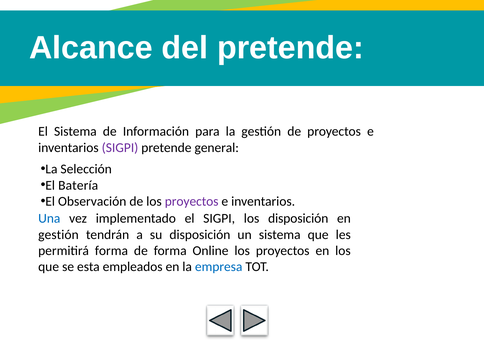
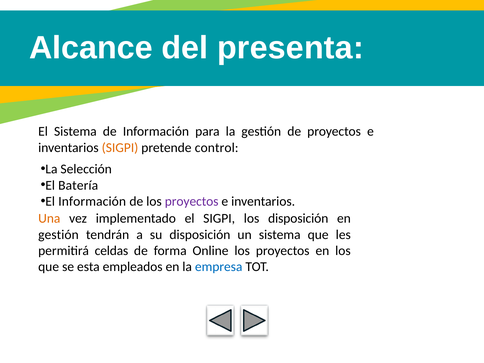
del pretende: pretende -> presenta (290, 48)
SIGPI colour: purple -> orange (120, 148)
general: general -> control (217, 148)
El Observación: Observación -> Información (92, 201)
Una colour: blue -> orange (49, 218)
permitirá forma: forma -> celdas (111, 251)
